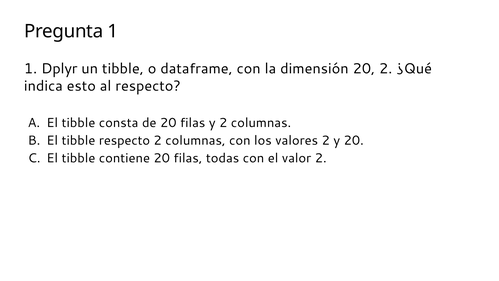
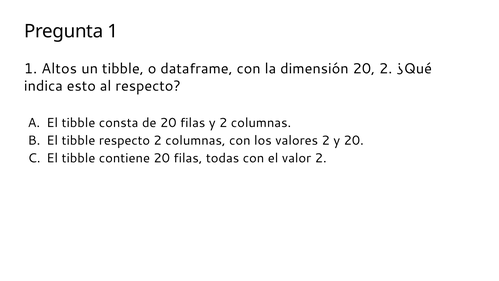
Dplyr: Dplyr -> Altos (59, 68)
